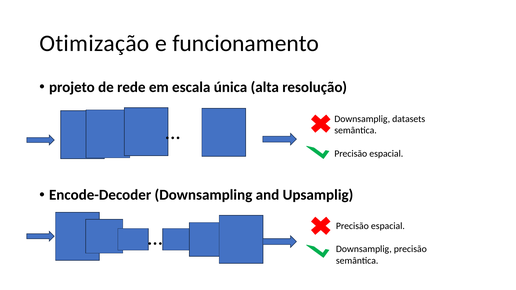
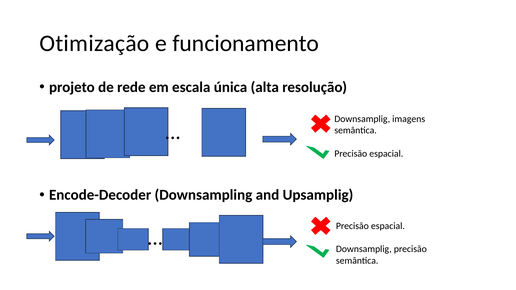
datasets: datasets -> imagens (409, 119)
